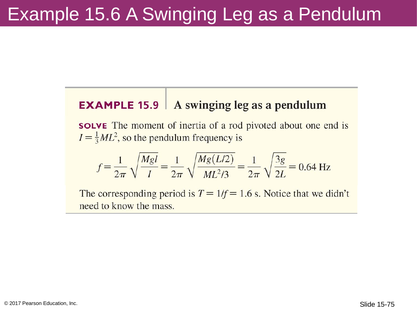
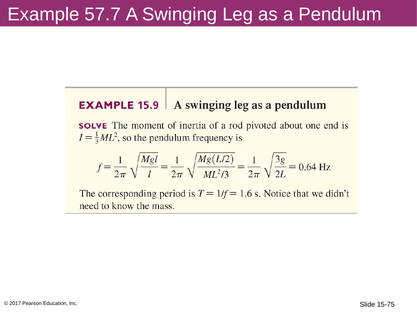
15.6: 15.6 -> 57.7 (103, 15)
